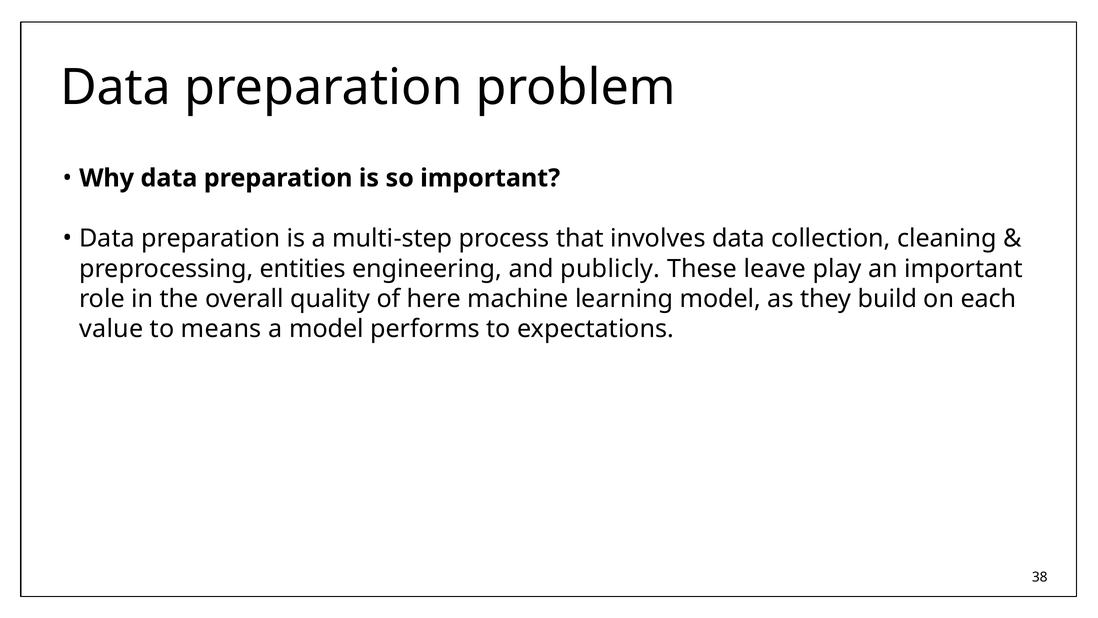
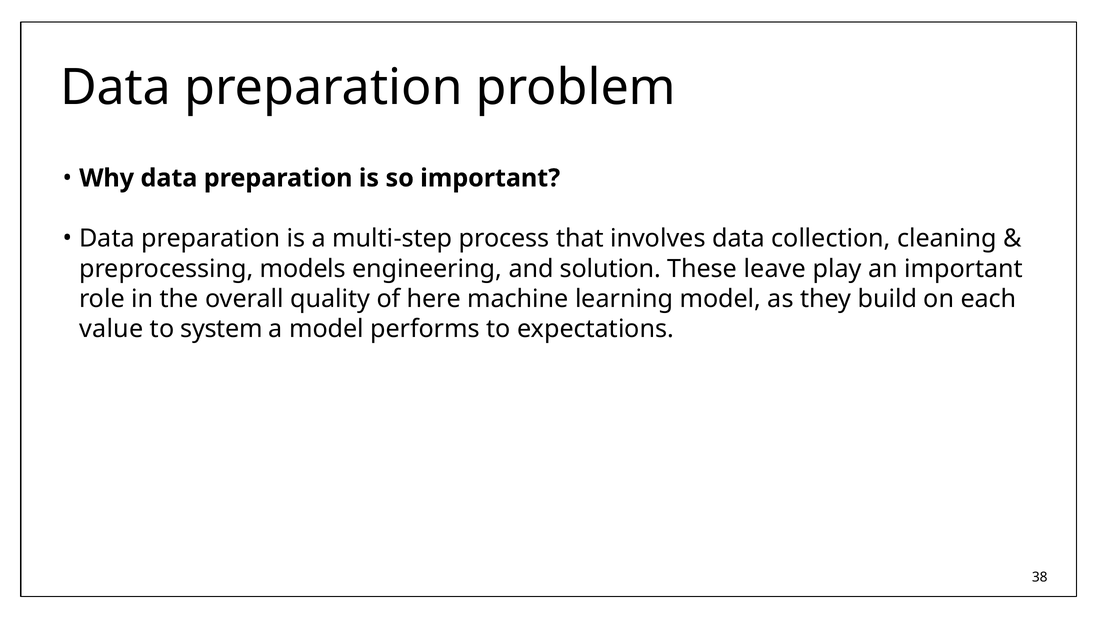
entities: entities -> models (303, 269)
publicly: publicly -> solution (610, 269)
means: means -> system (221, 329)
